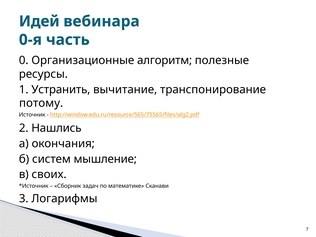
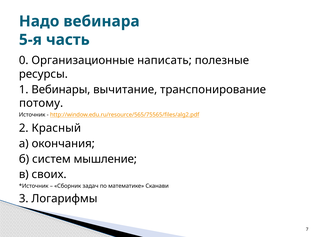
Идей: Идей -> Надо (39, 21)
0-я: 0-я -> 5-я (30, 40)
алгоритм: алгоритм -> написать (165, 60)
Устранить: Устранить -> Вебинары (61, 90)
Нашлись: Нашлись -> Красный (56, 128)
